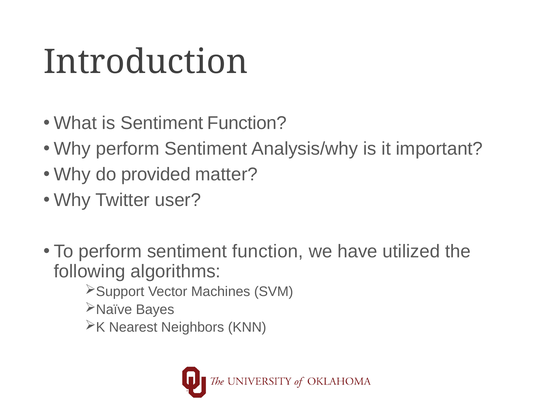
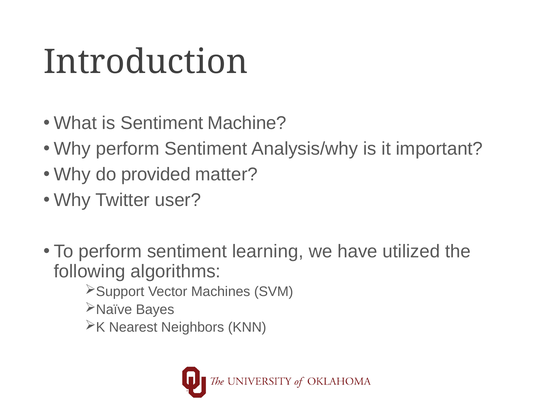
is Sentiment Function: Function -> Machine (247, 123)
perform sentiment function: function -> learning (268, 251)
